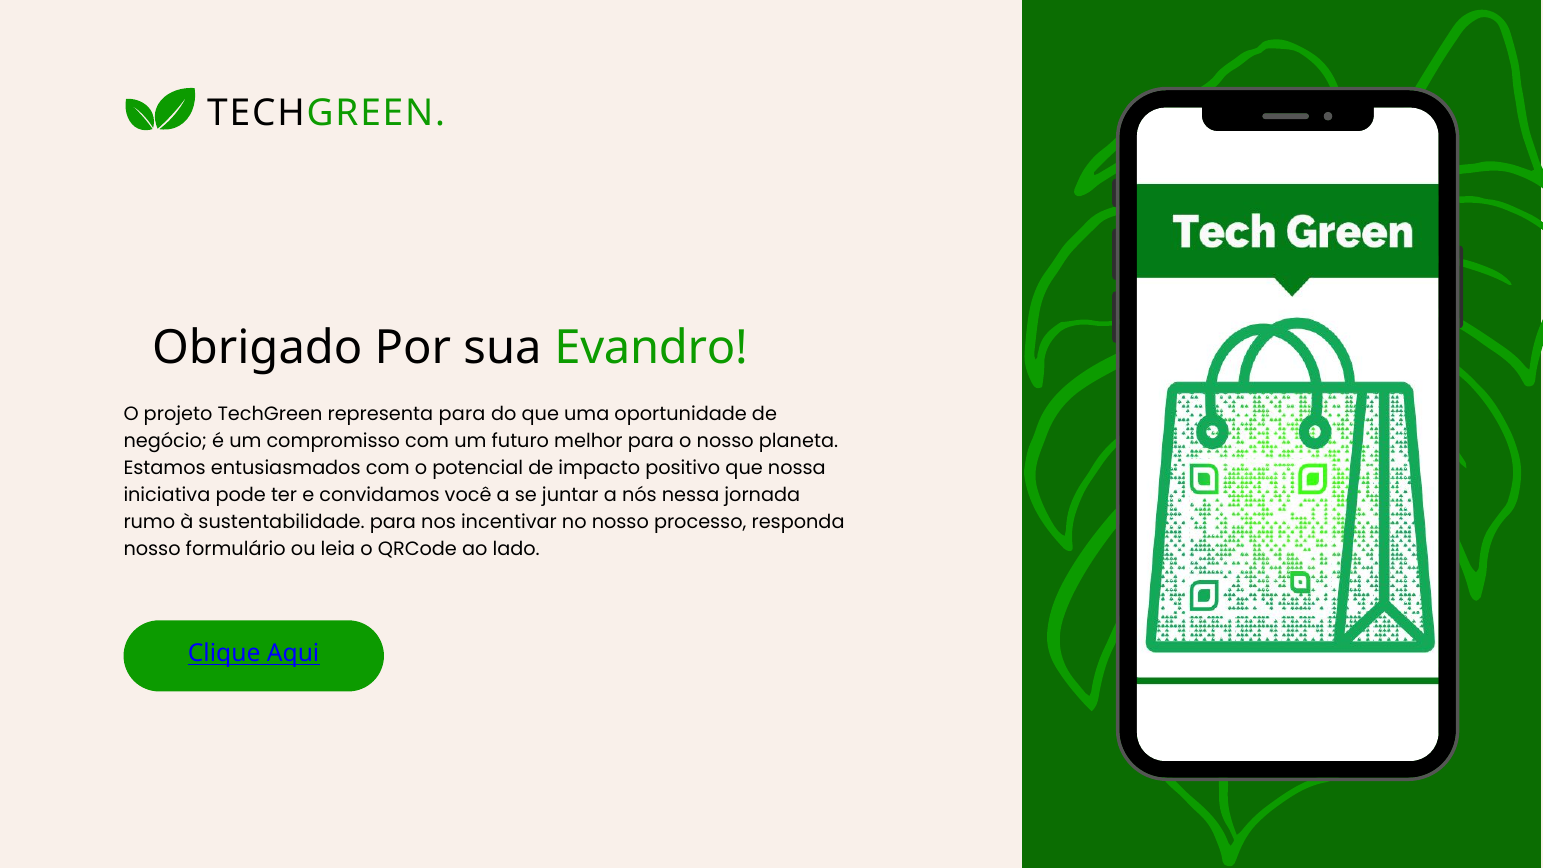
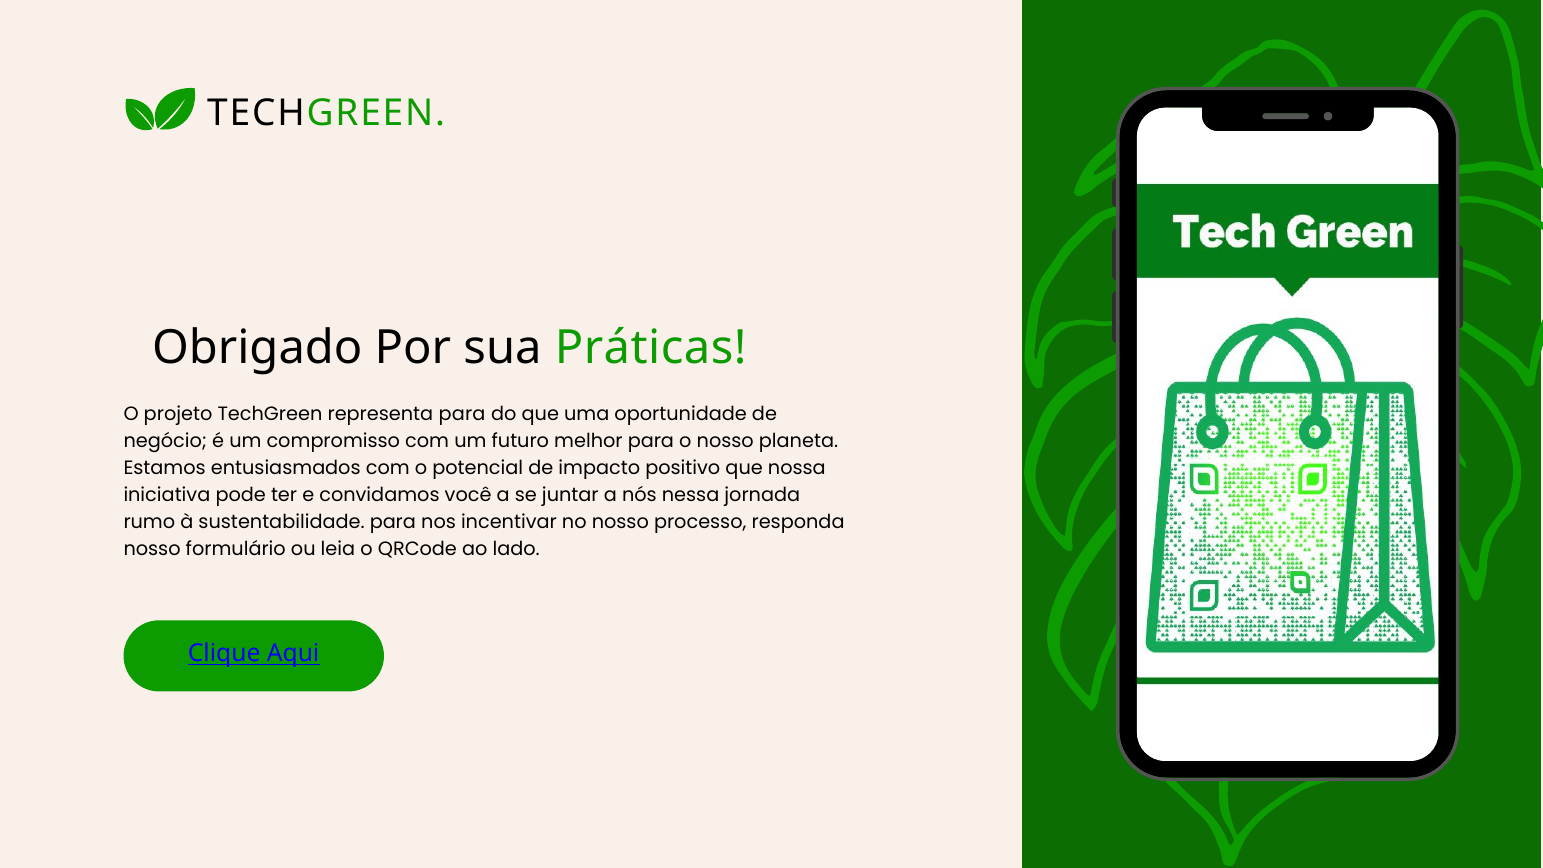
Evandro: Evandro -> Práticas (651, 348)
